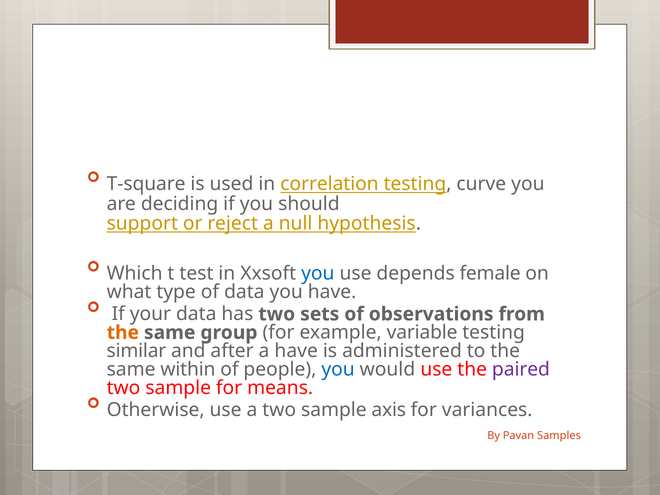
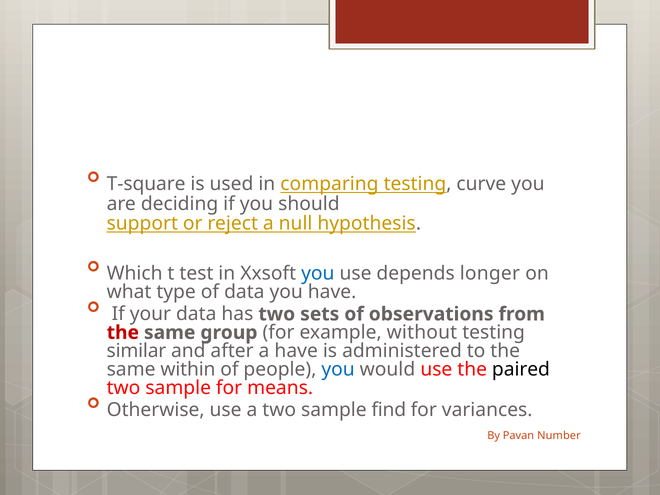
correlation: correlation -> comparing (329, 184)
female: female -> longer (490, 274)
the colour: orange -> red (123, 333)
variable: variable -> without (422, 333)
paired colour: purple -> black (521, 370)
axis: axis -> find (389, 410)
Samples: Samples -> Number (559, 435)
